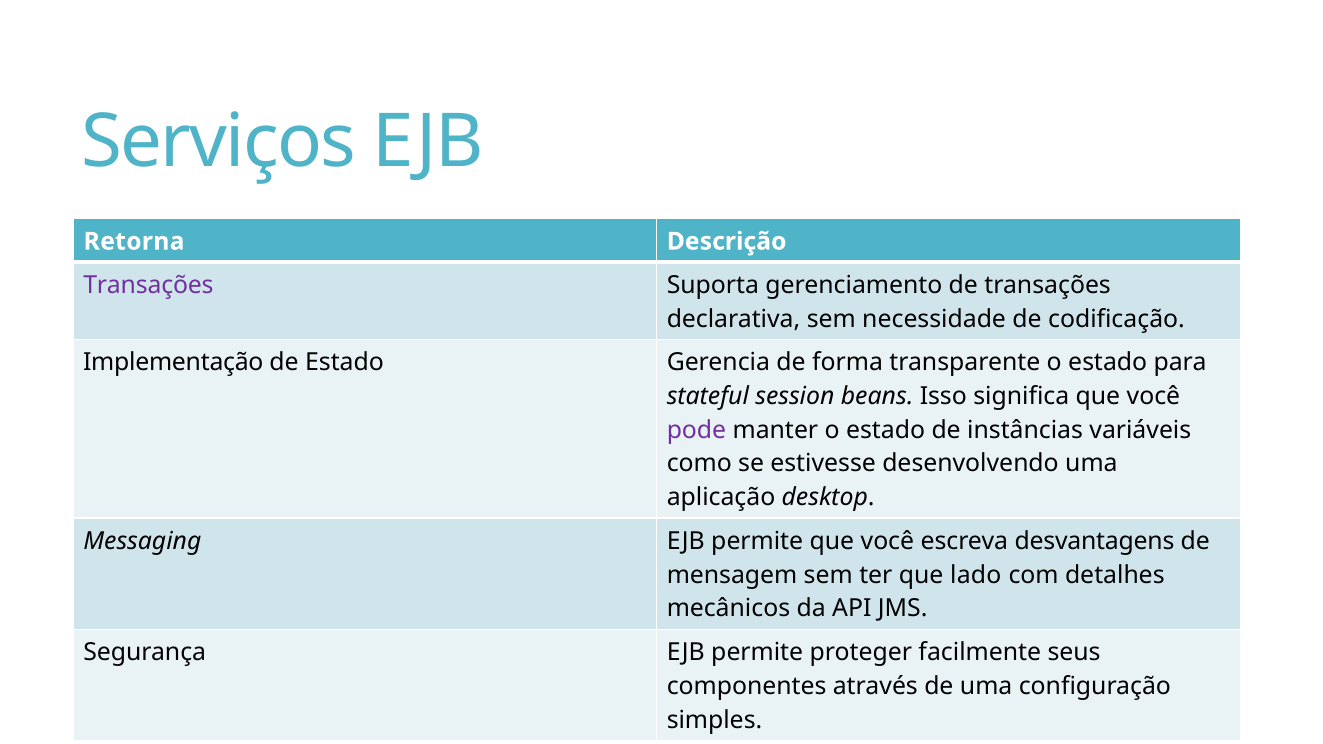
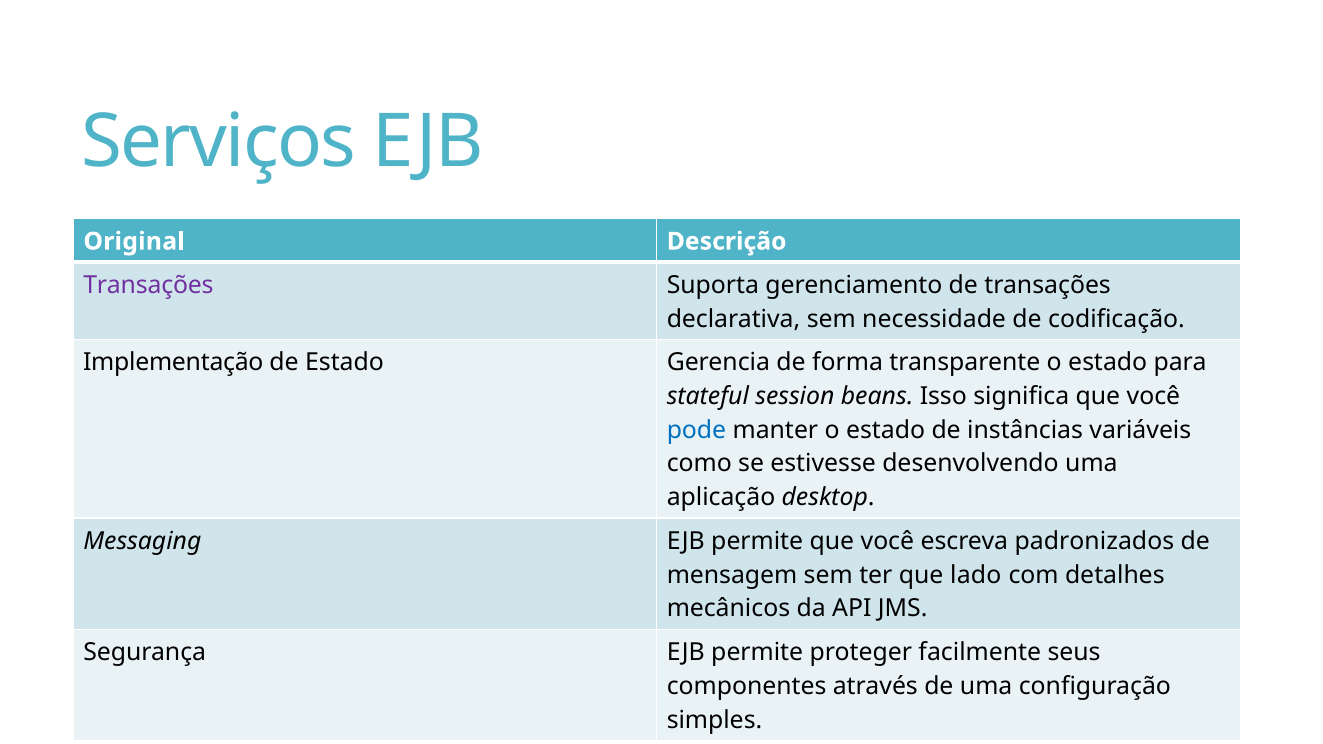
Retorna: Retorna -> Original (134, 241)
pode colour: purple -> blue (696, 430)
desvantagens: desvantagens -> padronizados (1094, 541)
